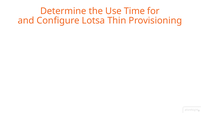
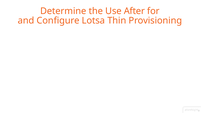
Time: Time -> After (134, 11)
